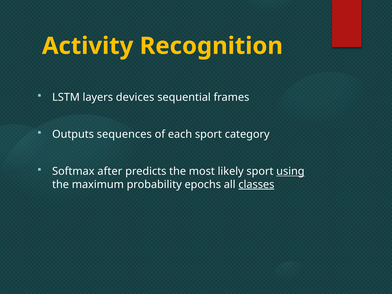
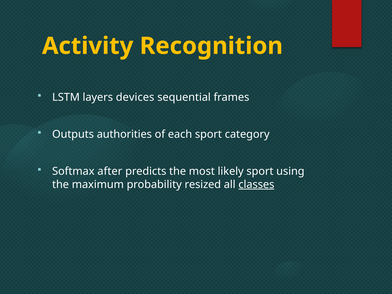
sequences: sequences -> authorities (124, 134)
using underline: present -> none (290, 171)
epochs: epochs -> resized (203, 184)
